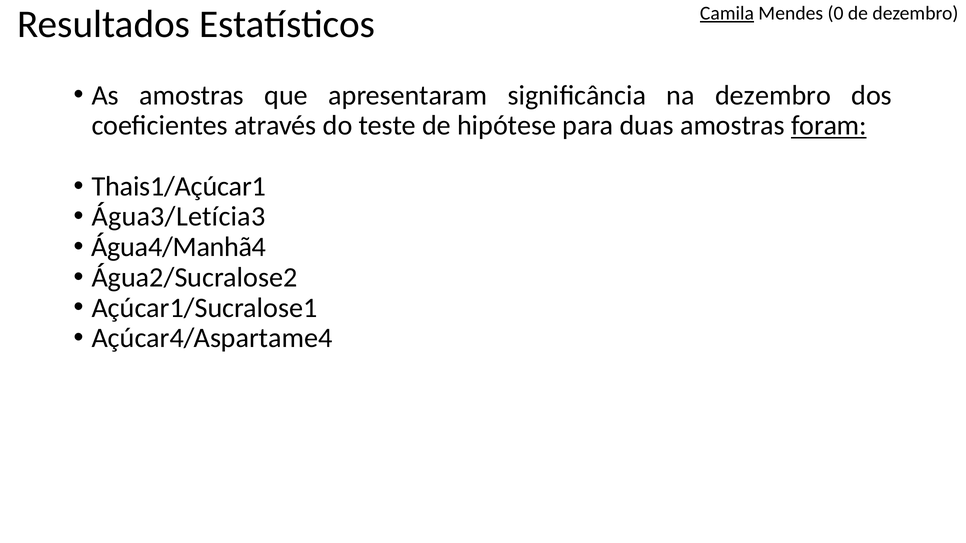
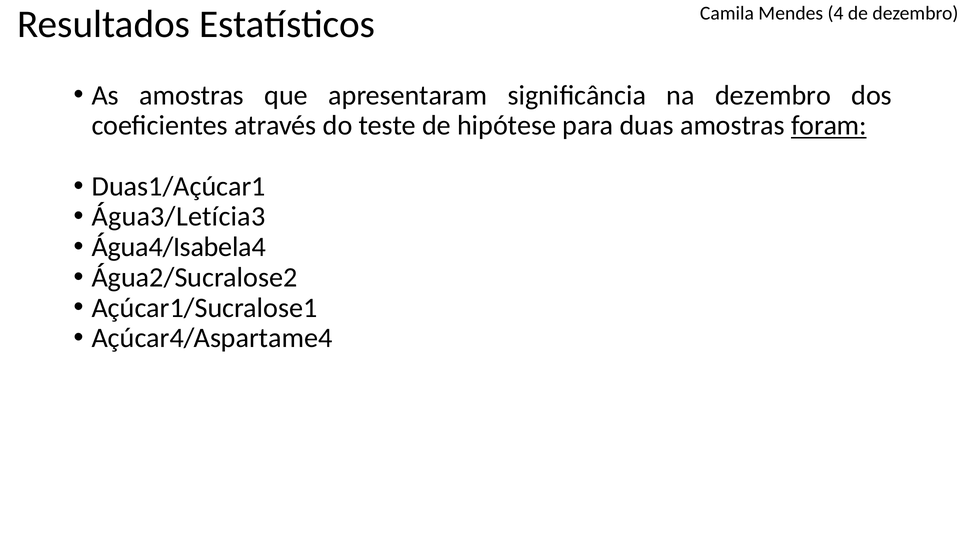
Camila underline: present -> none (727, 13)
0: 0 -> 4 (836, 13)
Thais1/Açúcar1: Thais1/Açúcar1 -> Duas1/Açúcar1 (179, 186)
Água4/Manhã4: Água4/Manhã4 -> Água4/Isabela4 (179, 247)
